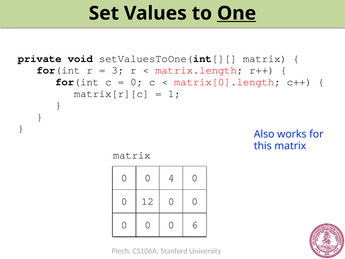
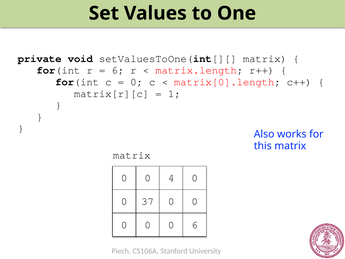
One underline: present -> none (237, 13)
3: 3 -> 6 (118, 70)
12: 12 -> 37 (148, 201)
